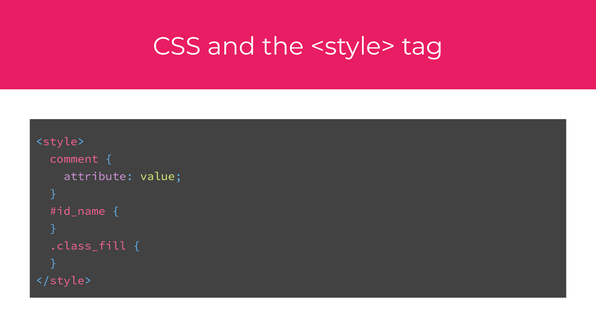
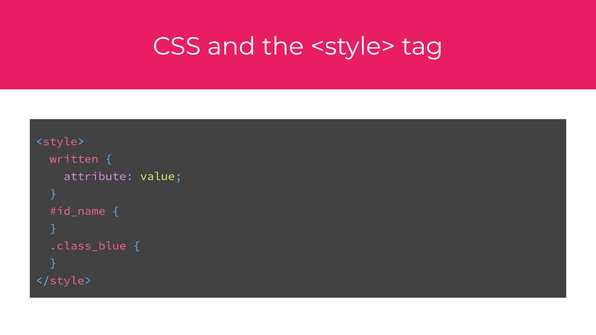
comment: comment -> written (74, 159)
.class_fill: .class_fill -> .class_blue (88, 246)
